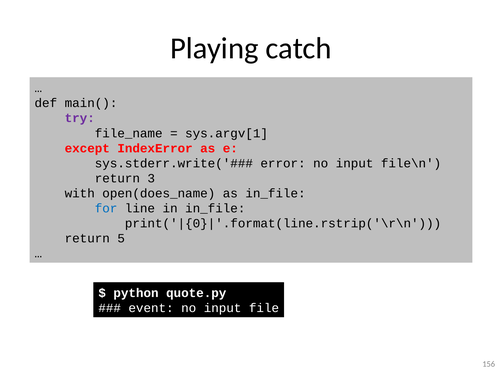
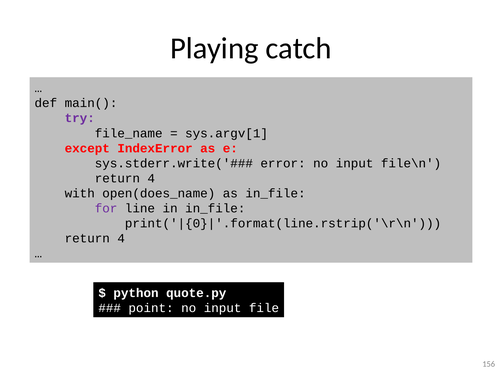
3: 3 -> 4 (151, 179)
for colour: blue -> purple (106, 209)
5: 5 -> 4 (121, 239)
event: event -> point (151, 309)
